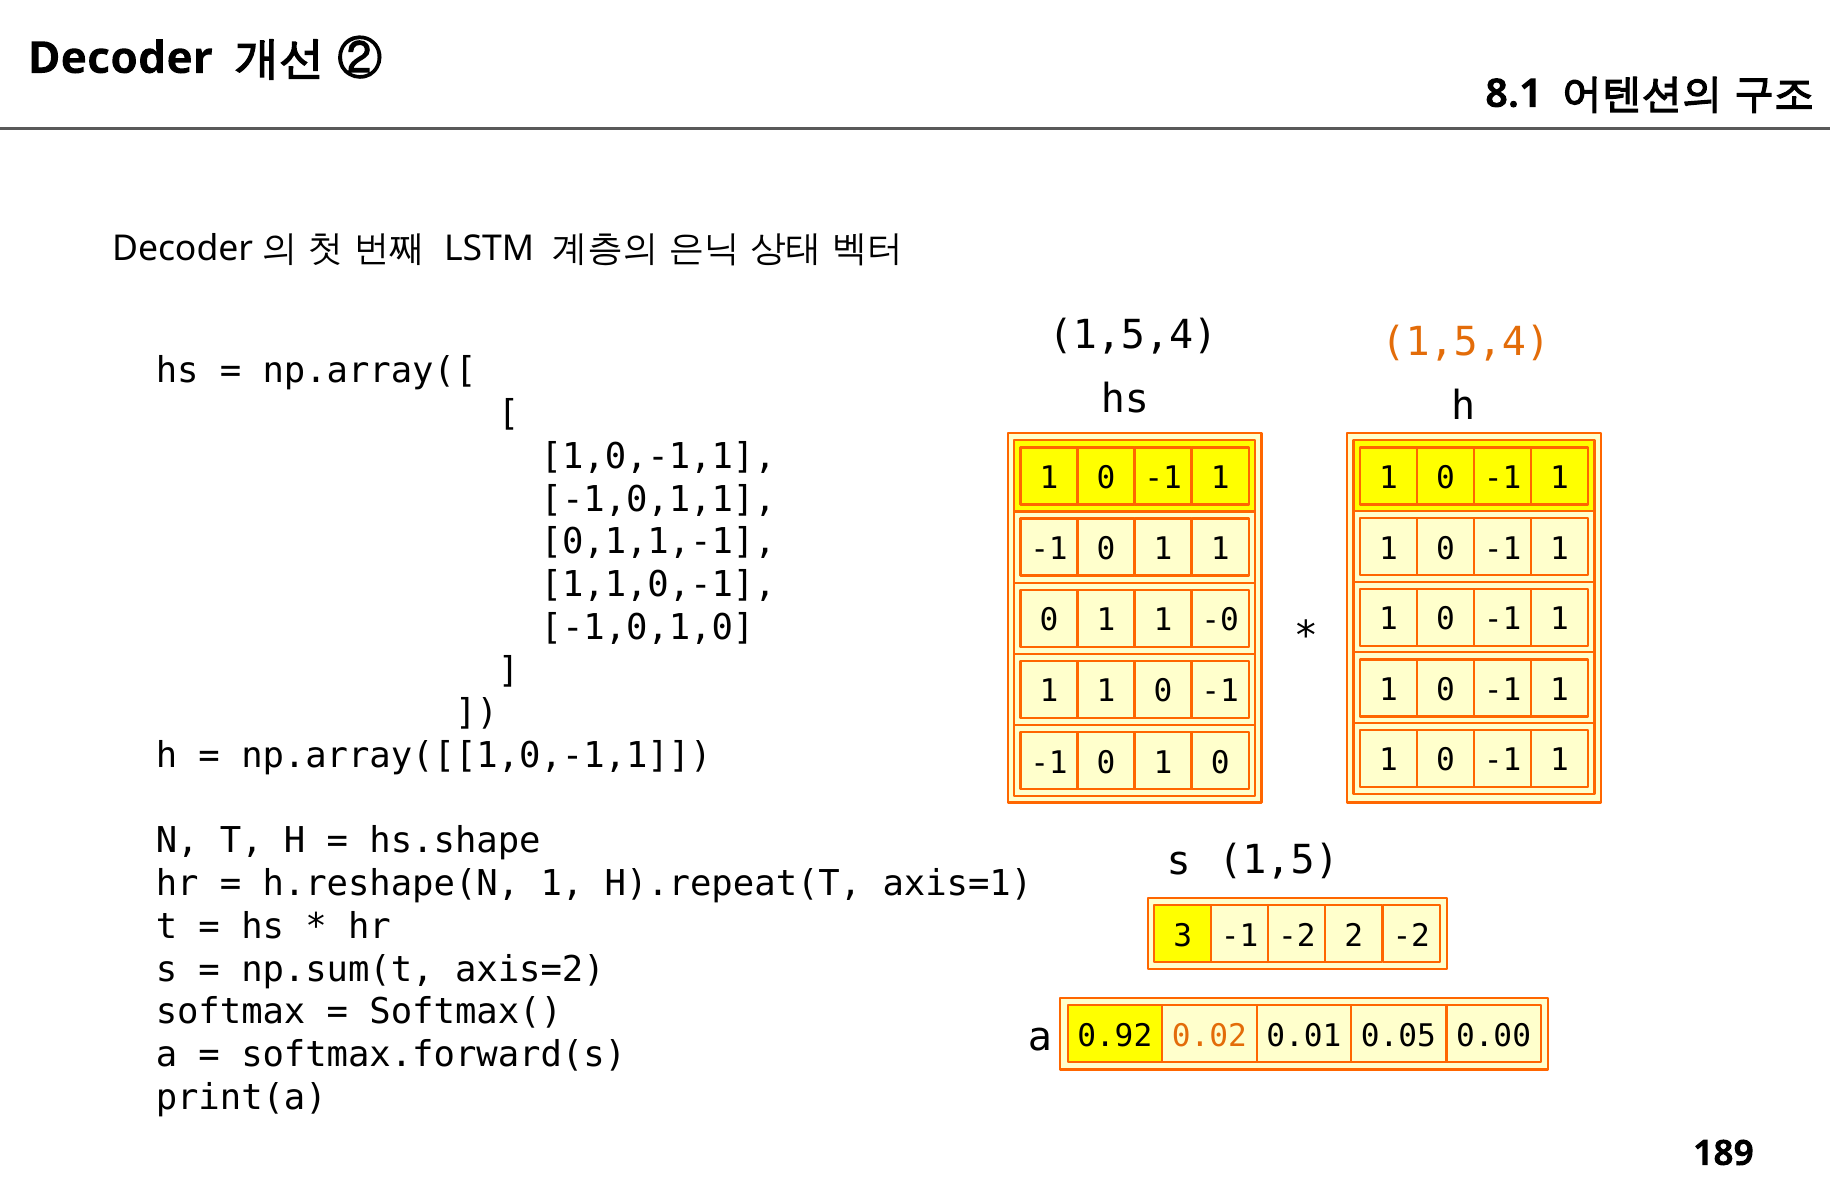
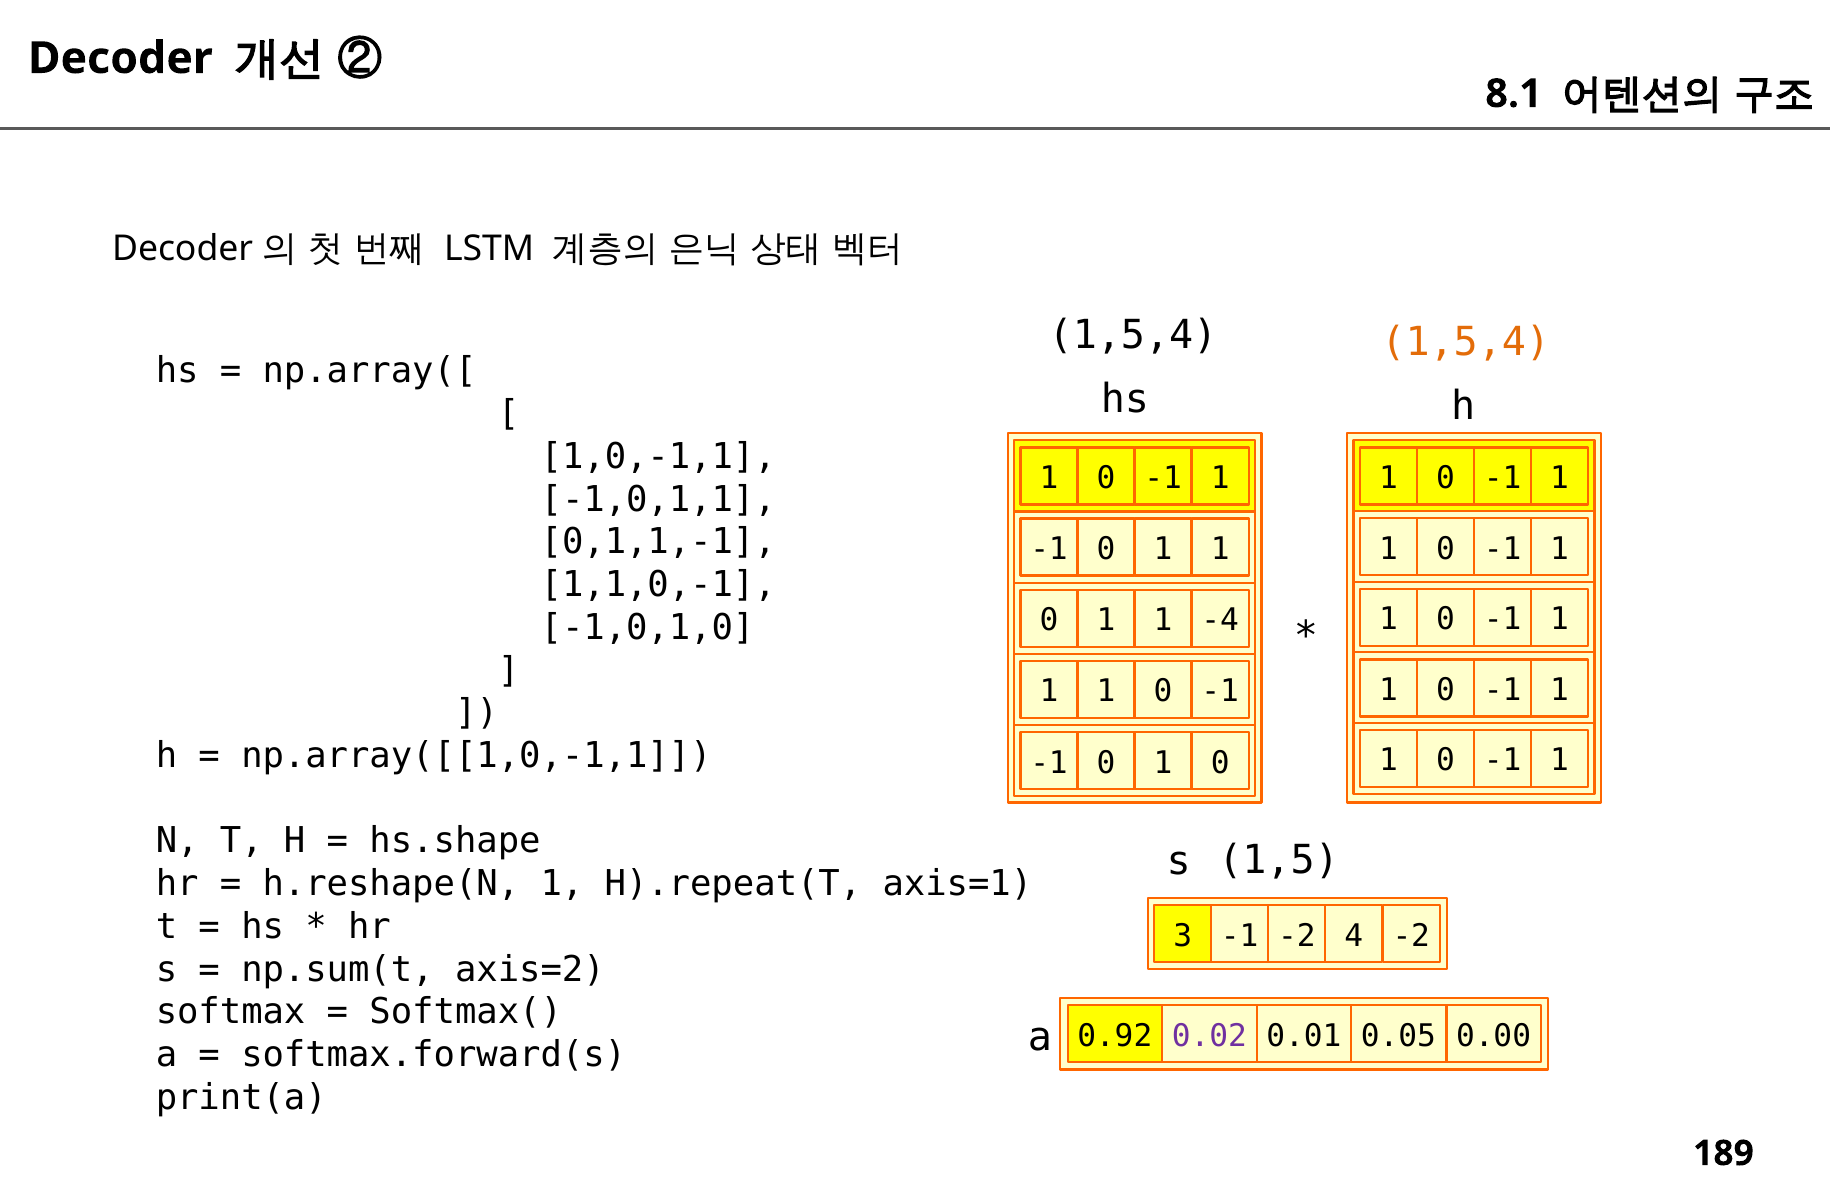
-0: -0 -> -4 (1220, 620)
2: 2 -> 4 (1354, 936)
0.02 colour: orange -> purple (1209, 1036)
